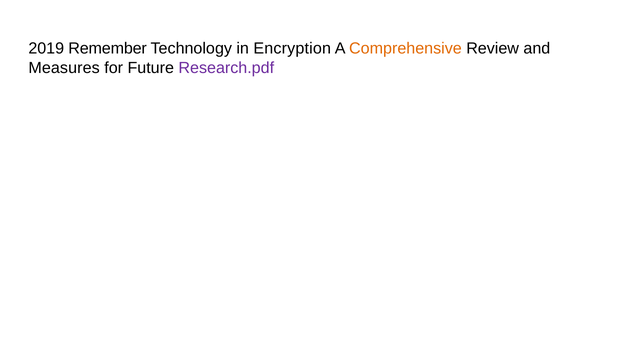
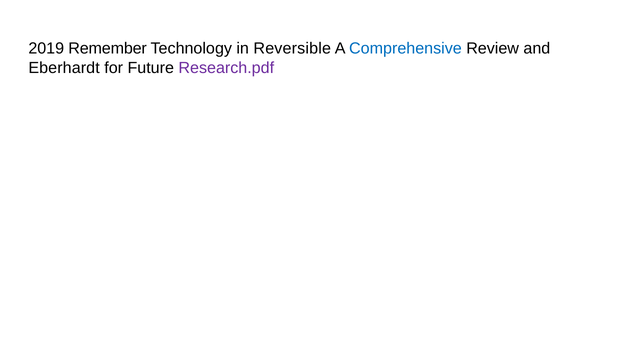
Encryption: Encryption -> Reversible (292, 49)
Comprehensive colour: orange -> blue (405, 49)
Measures: Measures -> Eberhardt (64, 68)
